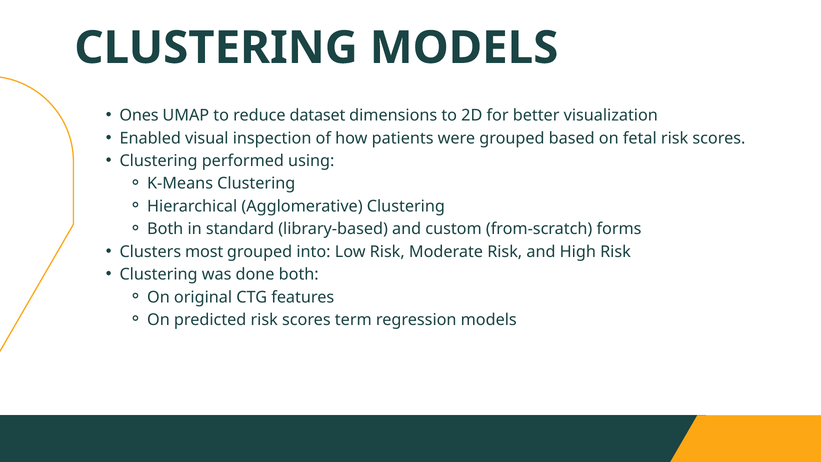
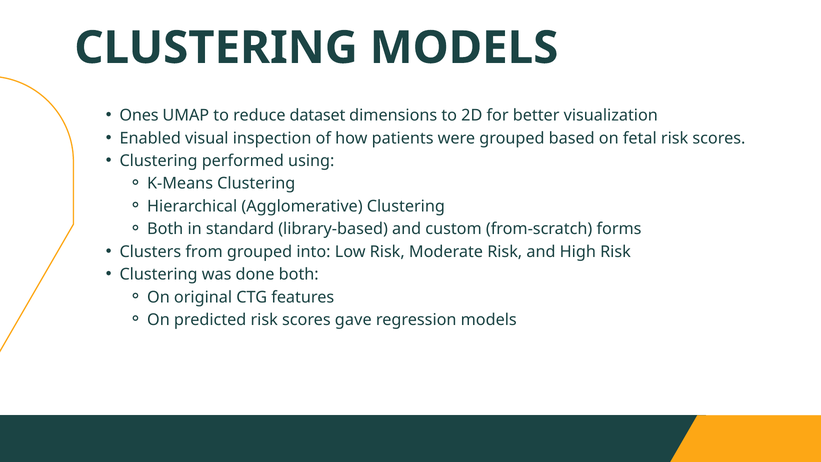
most: most -> from (204, 252)
term: term -> gave (353, 320)
